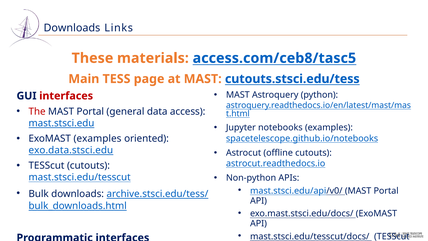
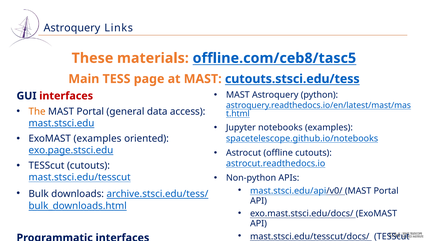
Downloads: Downloads -> Astroquery (72, 28)
access.com/ceb8/tasc5: access.com/ceb8/tasc5 -> offline.com/ceb8/tasc5 (274, 58)
The colour: red -> orange (37, 111)
exo.data.stsci.edu: exo.data.stsci.edu -> exo.page.stsci.edu (71, 150)
